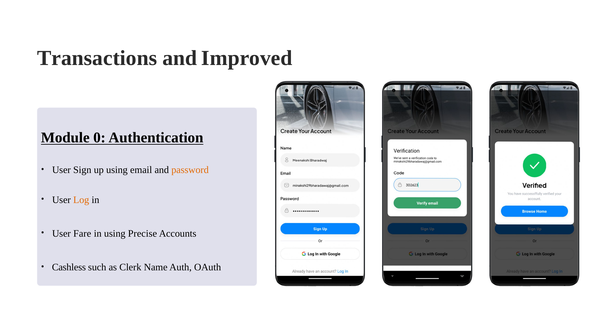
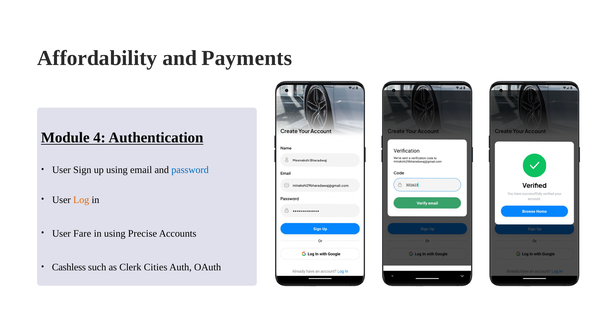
Transactions: Transactions -> Affordability (97, 58)
Improved: Improved -> Payments (247, 58)
0: 0 -> 4 (99, 138)
password colour: orange -> blue (190, 170)
Name: Name -> Cities (156, 267)
